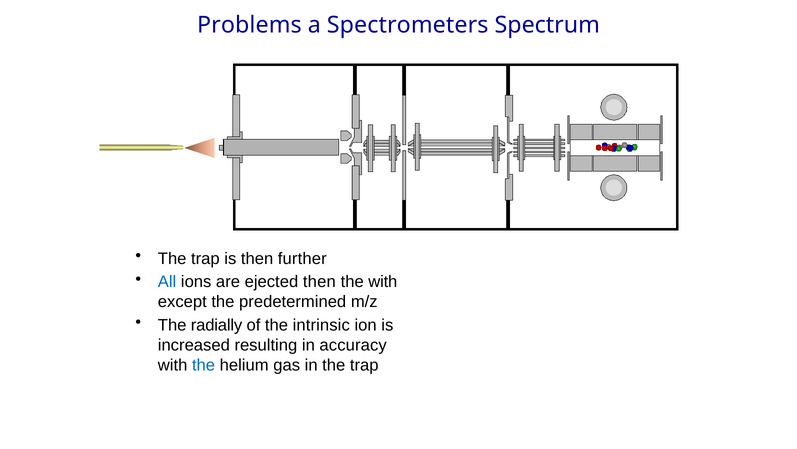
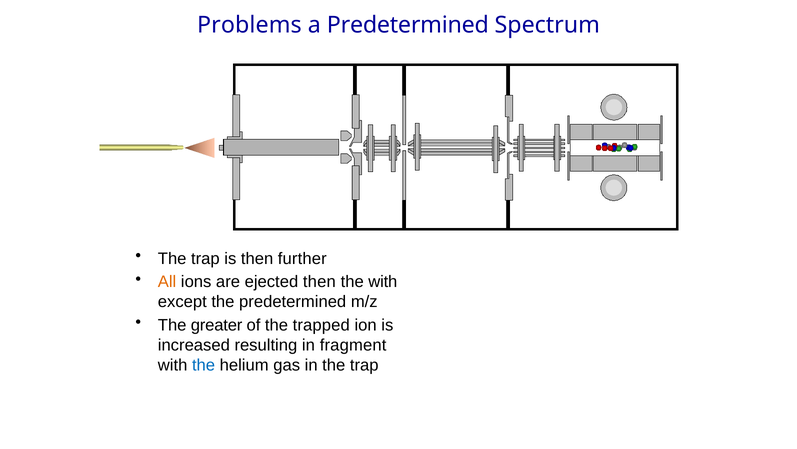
a Spectrometers: Spectrometers -> Predetermined (408, 25)
All colour: blue -> orange (167, 281)
radially: radially -> greater (217, 325)
intrinsic: intrinsic -> trapped (321, 325)
accuracy: accuracy -> fragment (353, 345)
